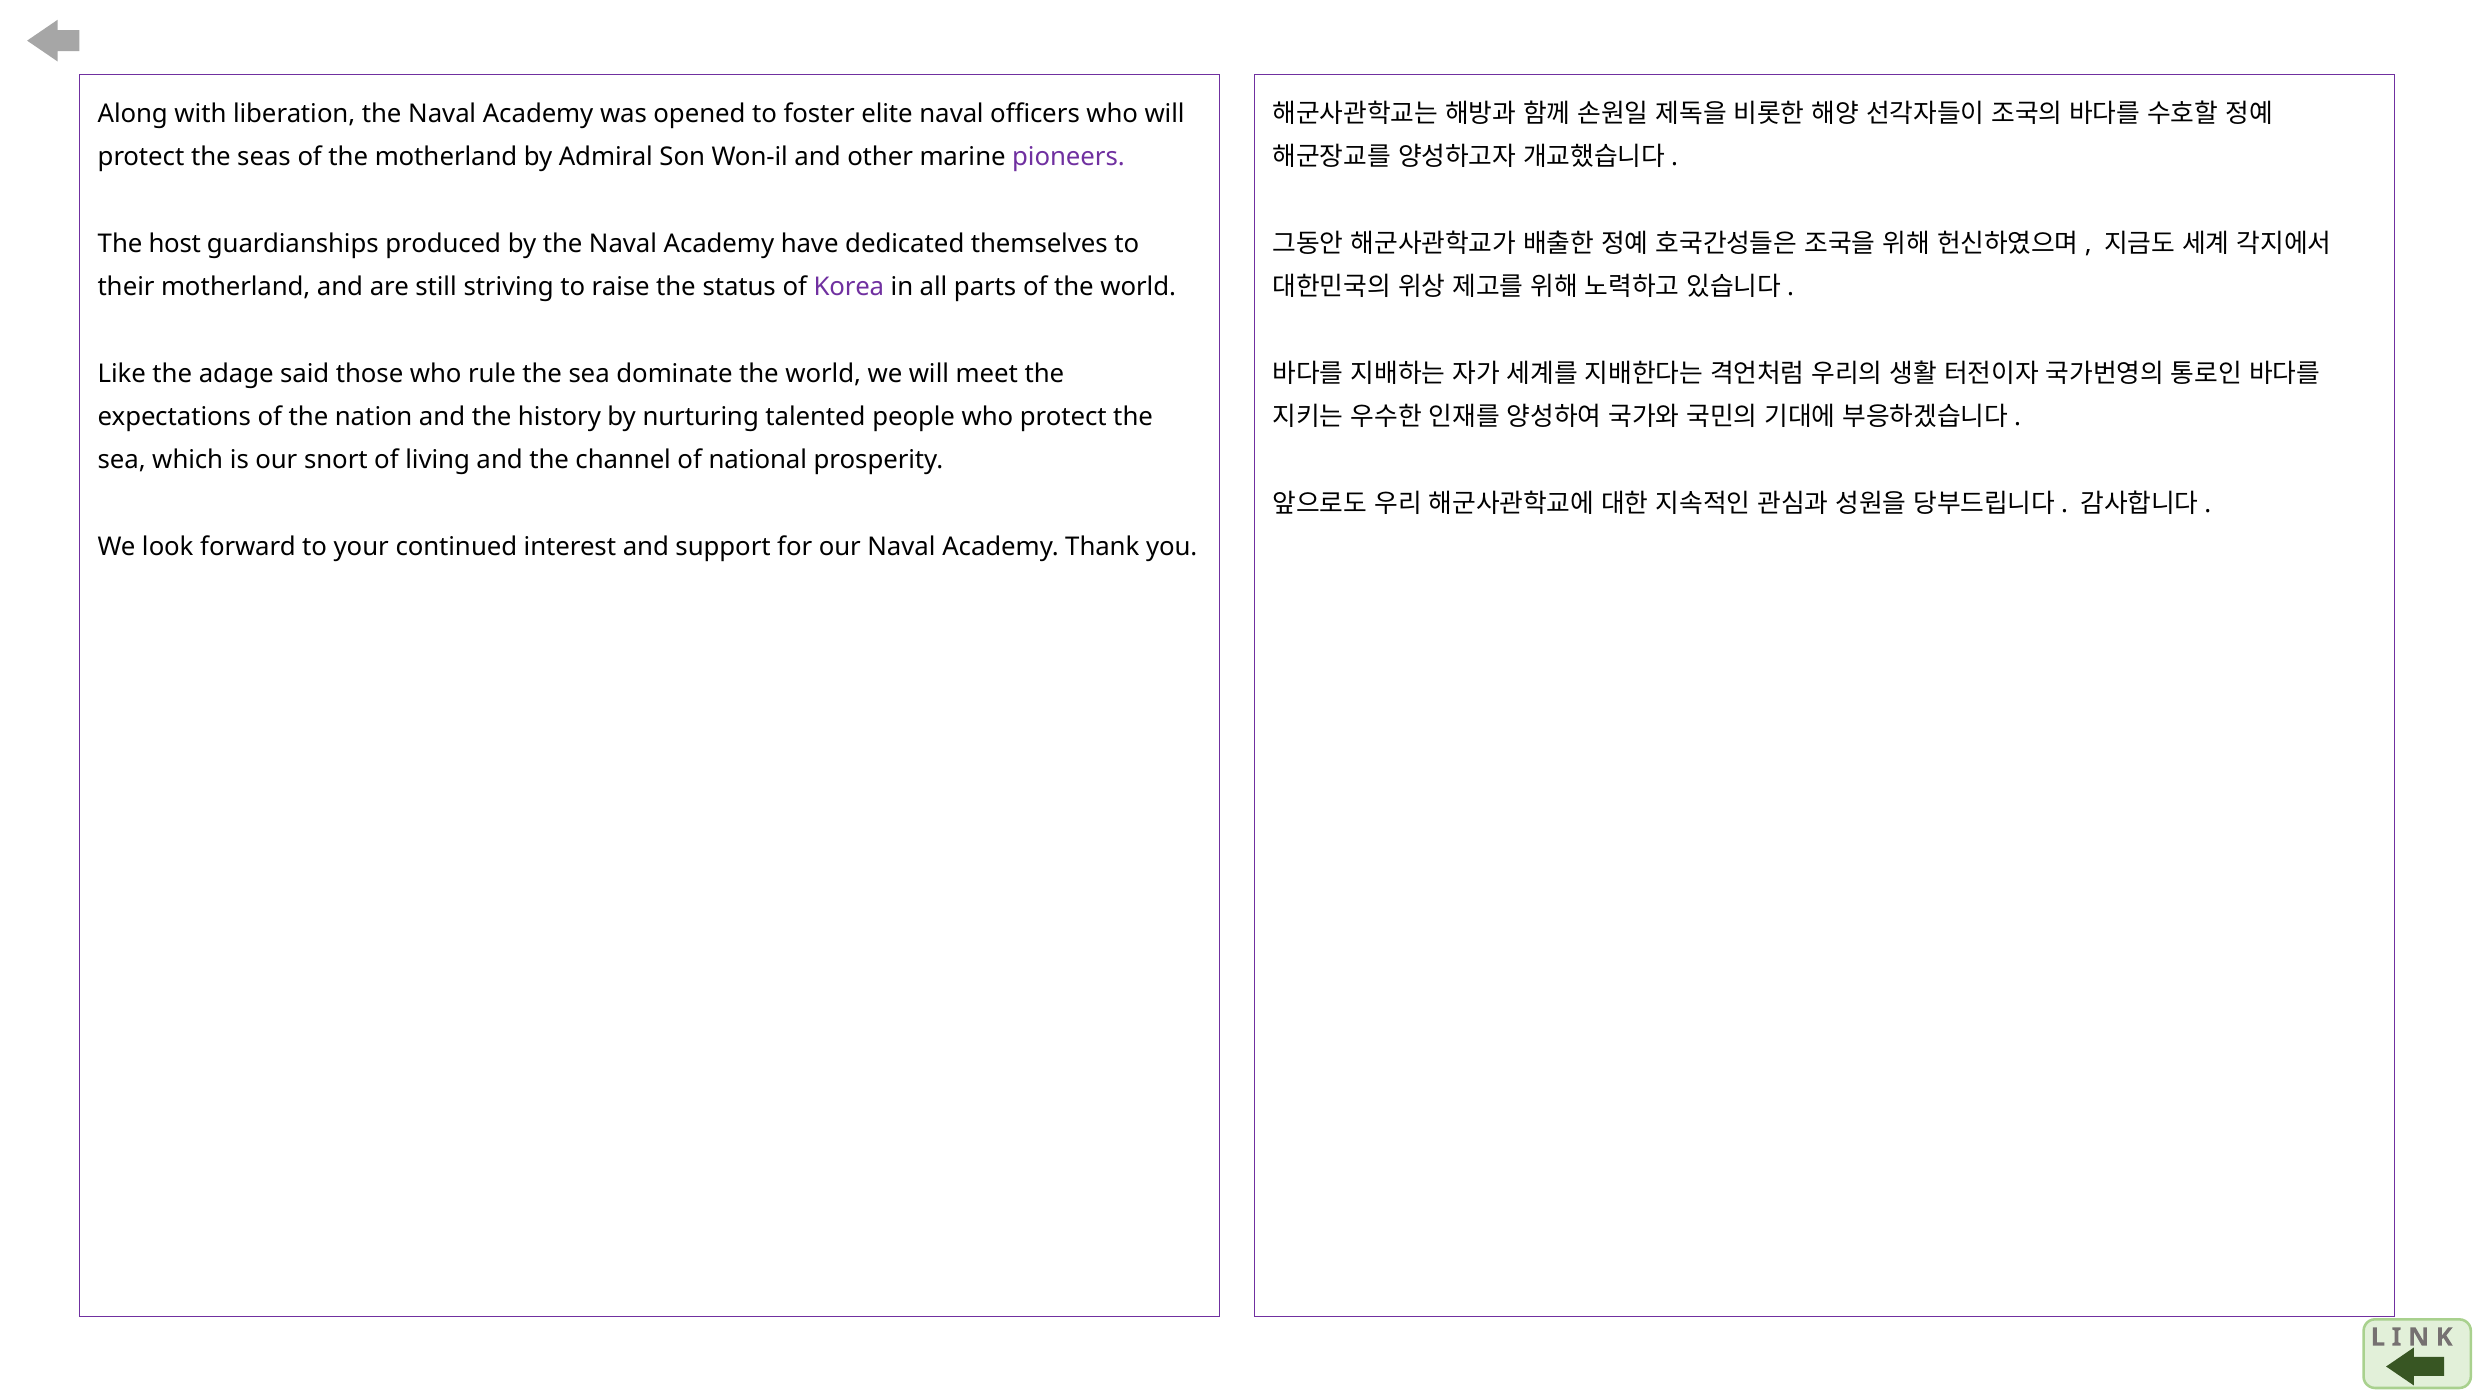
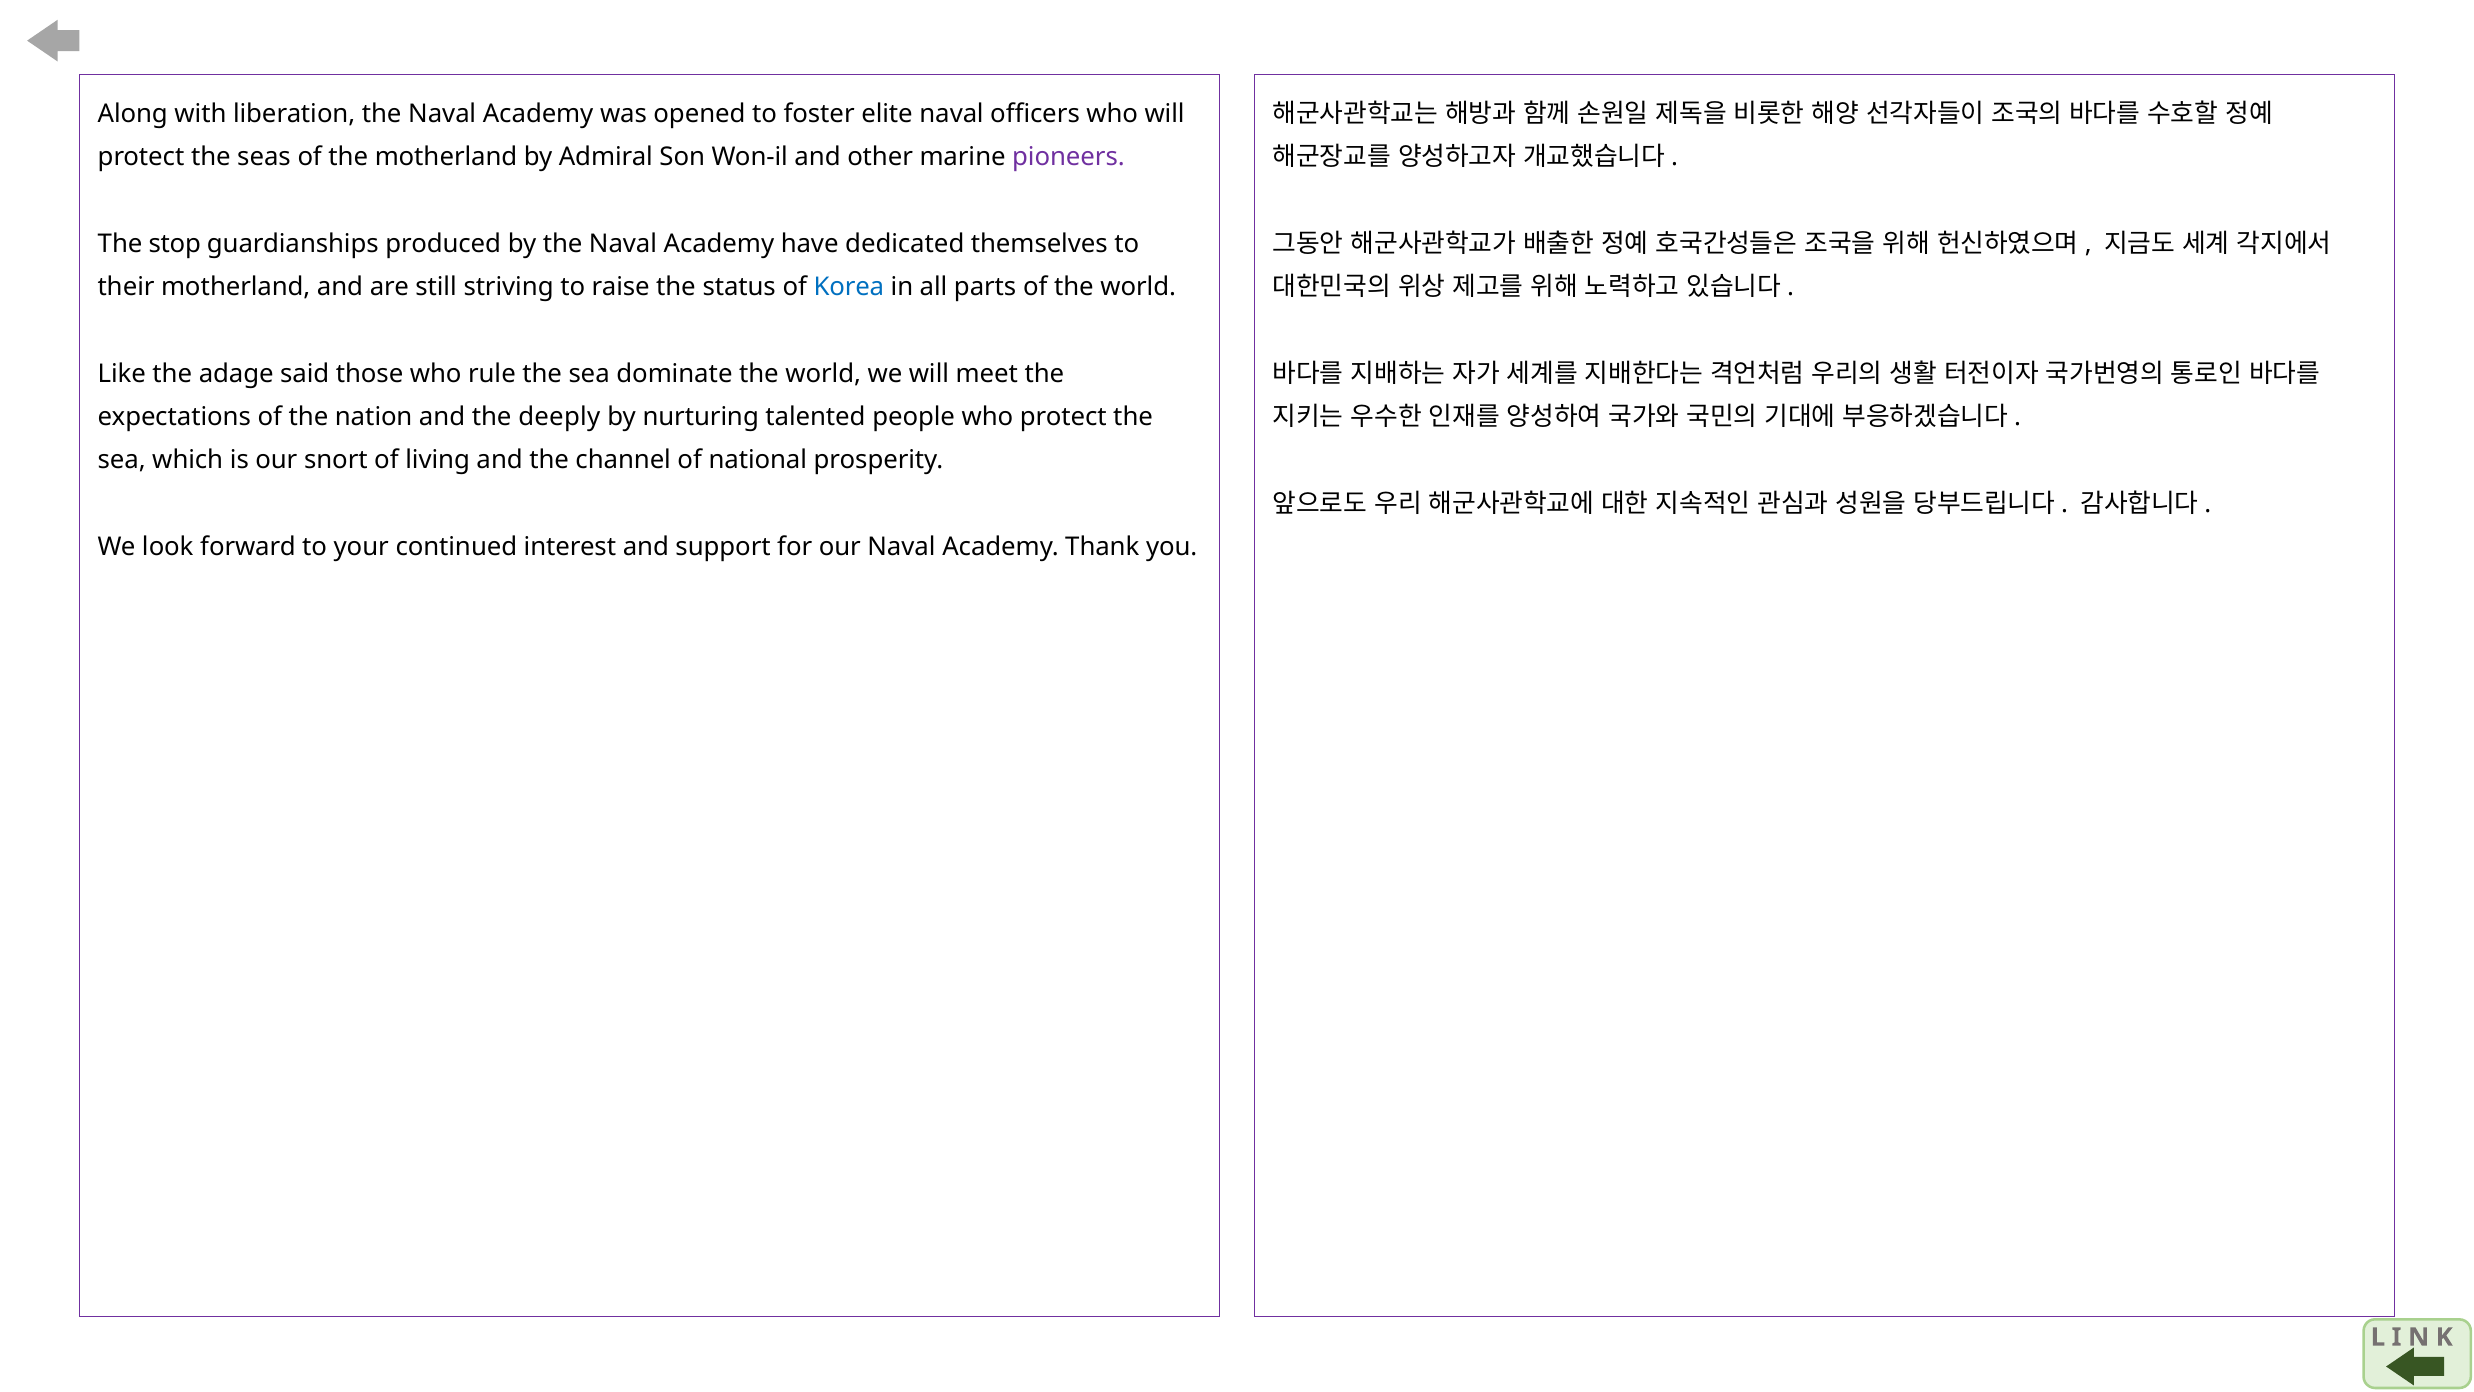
host: host -> stop (175, 244)
Korea colour: purple -> blue (849, 287)
history: history -> deeply (559, 417)
